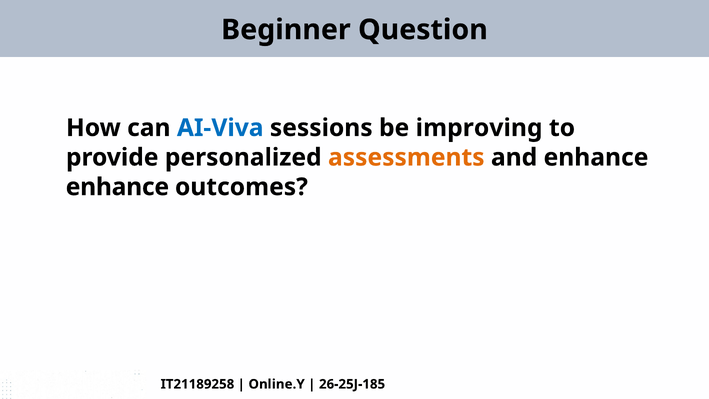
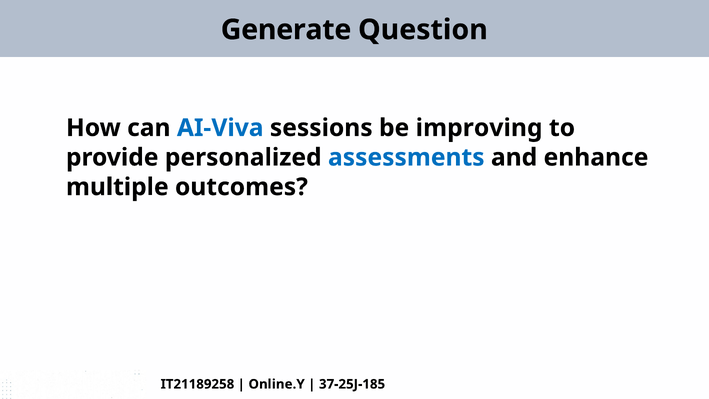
Beginner: Beginner -> Generate (286, 30)
assessments colour: orange -> blue (406, 157)
enhance: enhance -> multiple (117, 187)
26-25J-185: 26-25J-185 -> 37-25J-185 (352, 384)
